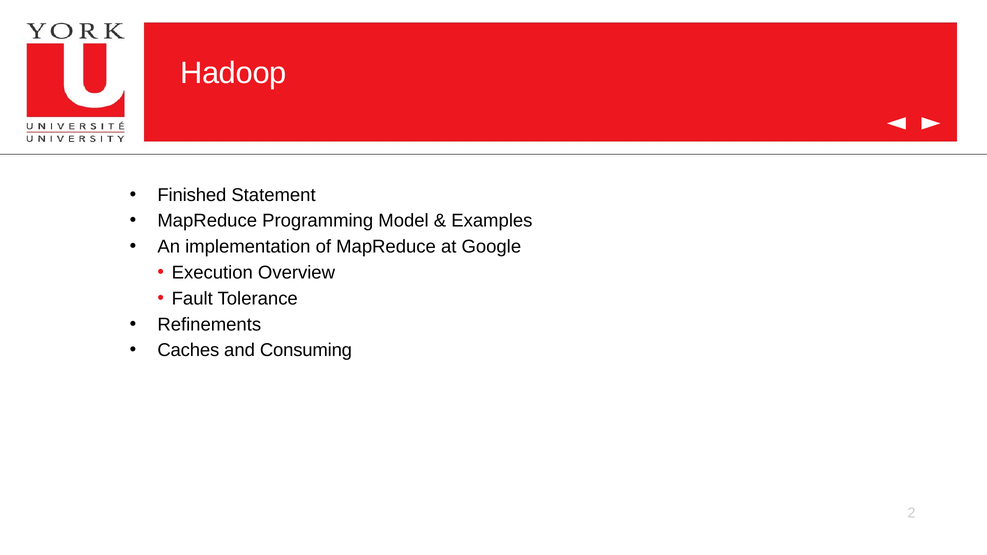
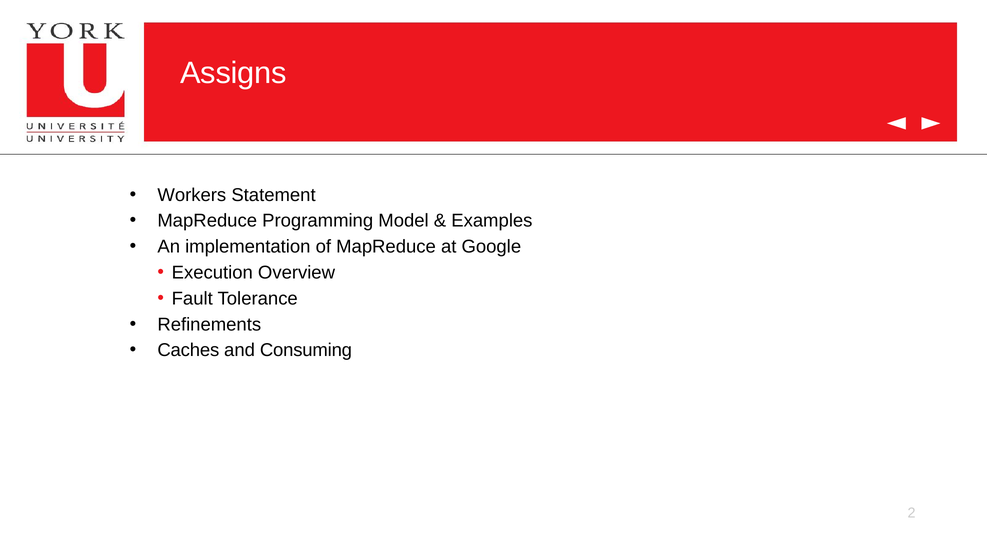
Hadoop: Hadoop -> Assigns (233, 73)
Finished: Finished -> Workers (192, 195)
